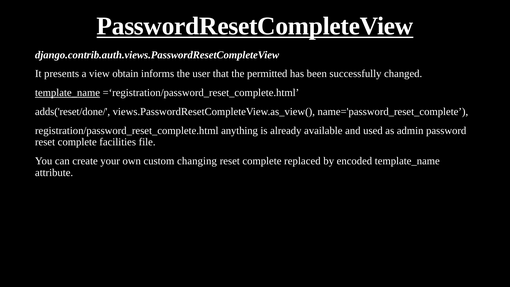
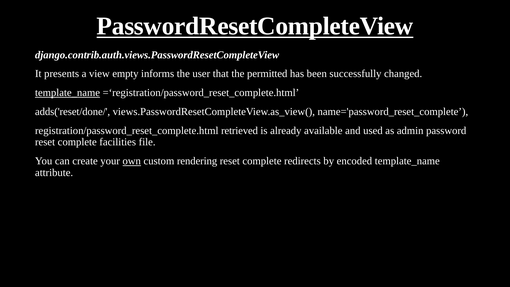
obtain: obtain -> empty (125, 74)
anything: anything -> retrieved (240, 131)
own underline: none -> present (132, 161)
changing: changing -> rendering (197, 161)
replaced: replaced -> redirects (302, 161)
